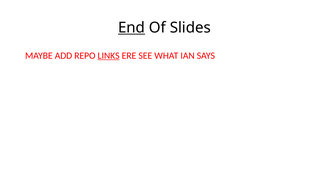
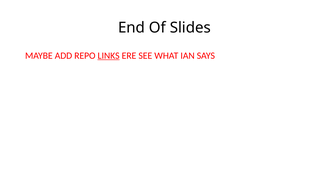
End underline: present -> none (132, 28)
